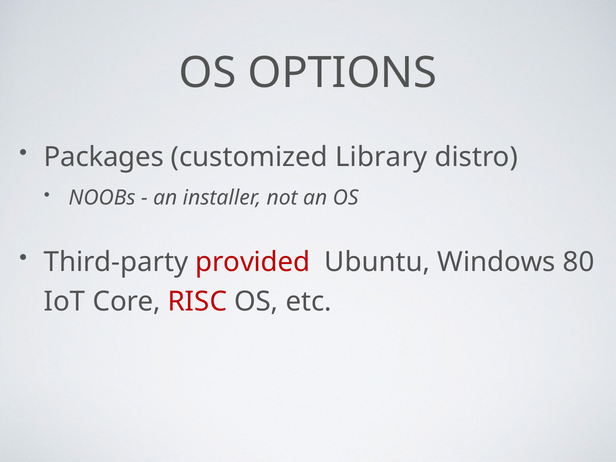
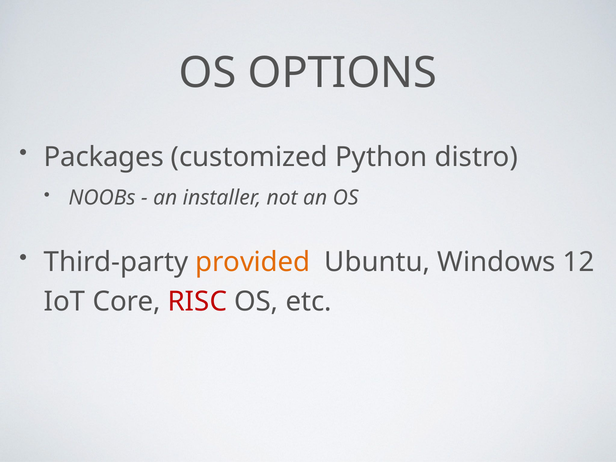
Library: Library -> Python (381, 157)
provided colour: red -> orange (253, 262)
80: 80 -> 12 (579, 262)
